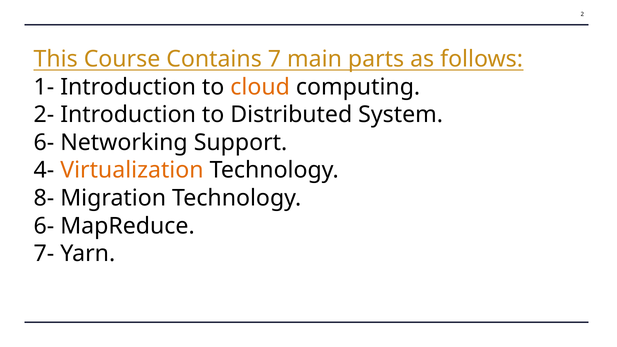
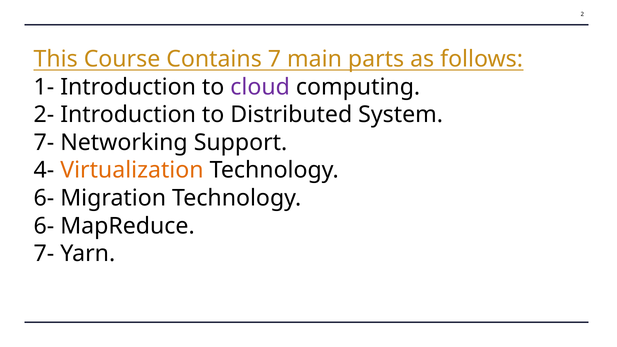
cloud colour: orange -> purple (260, 87)
6-: 6- -> 7- (44, 143)
8-: 8- -> 6- (44, 198)
